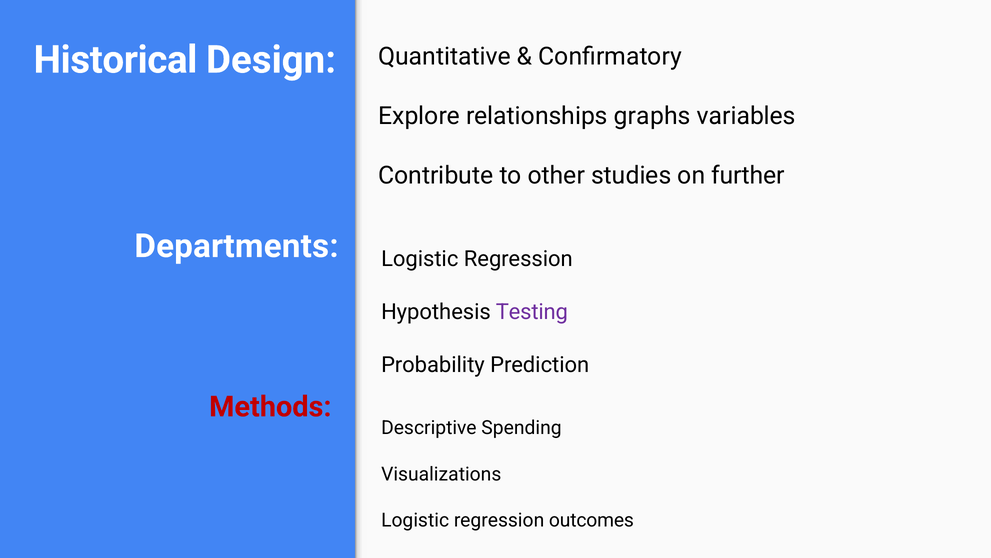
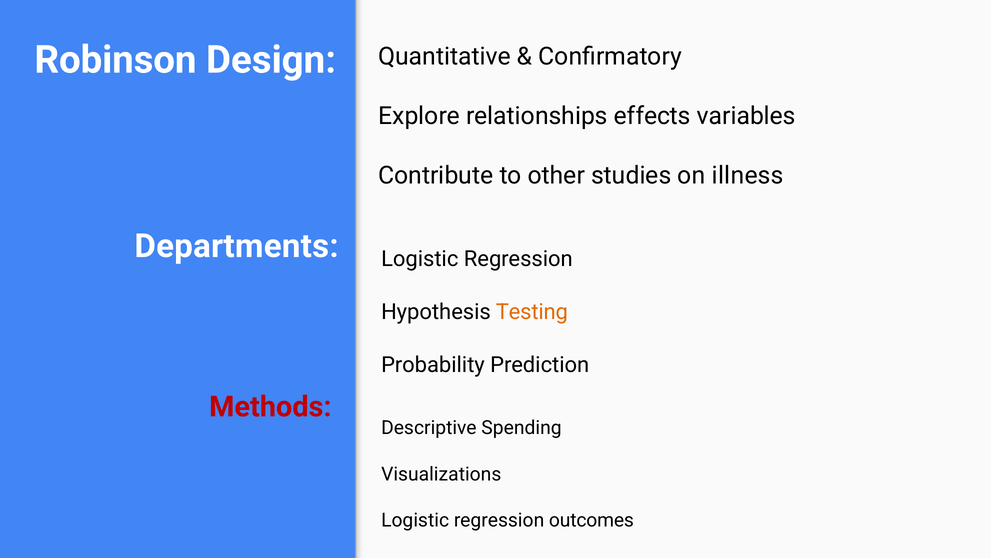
Historical: Historical -> Robinson (115, 60)
graphs: graphs -> effects (652, 116)
further: further -> illness (748, 175)
Testing colour: purple -> orange (532, 312)
